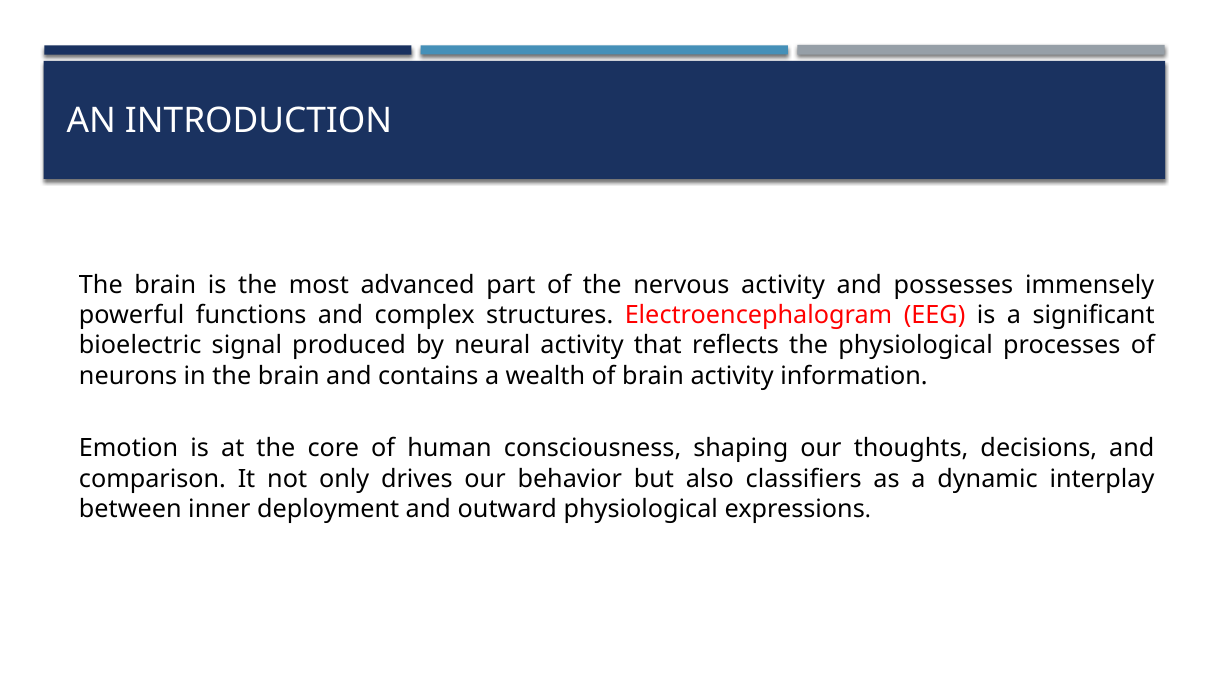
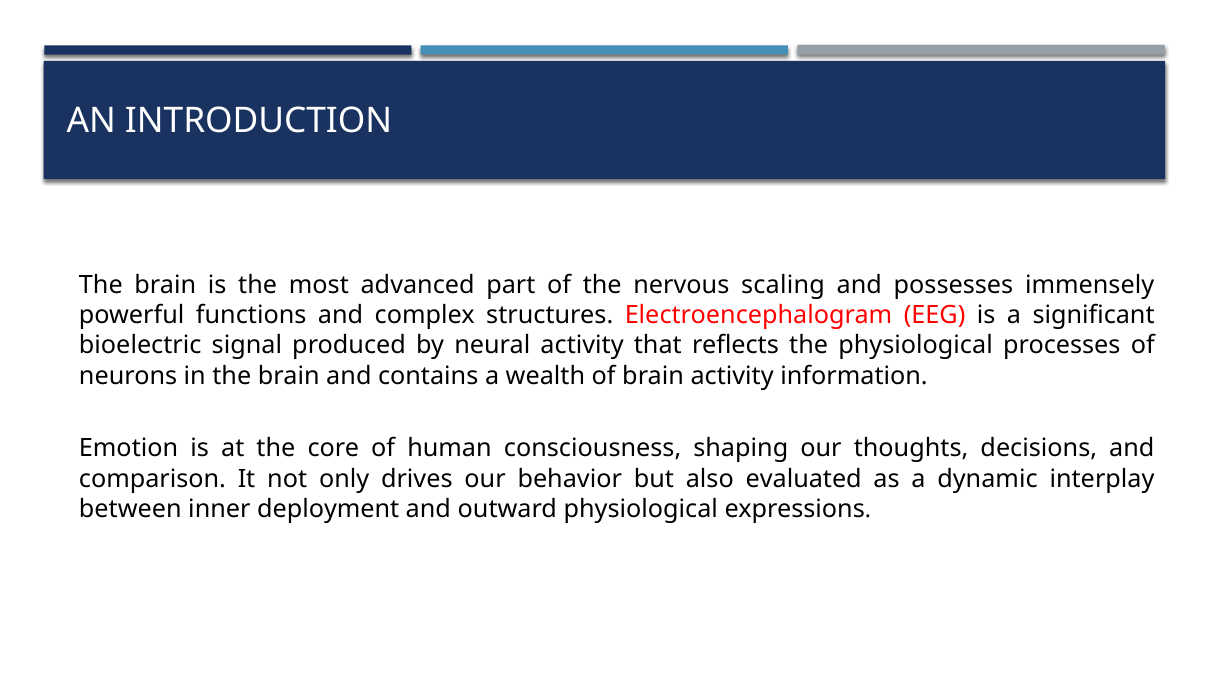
nervous activity: activity -> scaling (783, 285)
classifiers: classifiers -> evaluated (804, 479)
